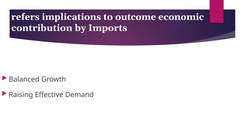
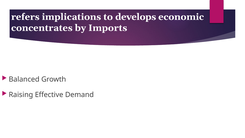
outcome: outcome -> develops (136, 17)
contribution: contribution -> concentrates (42, 28)
